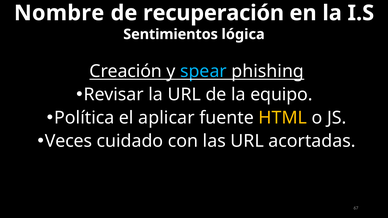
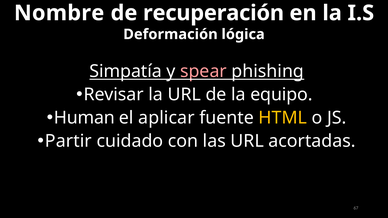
Sentimientos: Sentimientos -> Deformación (170, 34)
Creación: Creación -> Simpatía (126, 71)
spear colour: light blue -> pink (203, 71)
Política: Política -> Human (84, 118)
Veces: Veces -> Partir (68, 141)
